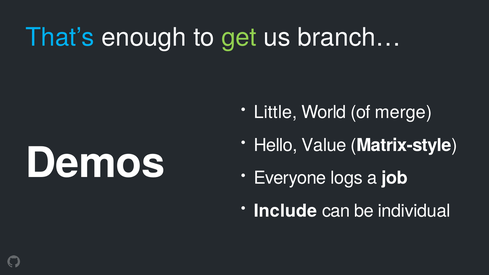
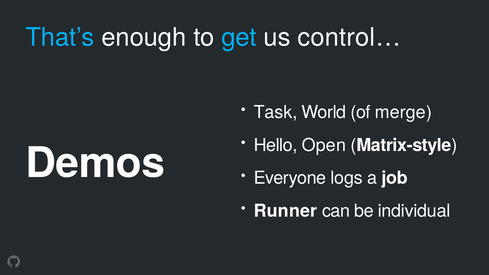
get colour: light green -> light blue (239, 37)
branch…: branch… -> control… (349, 37)
Little: Little -> Task (276, 112)
Value: Value -> Open (324, 145)
Include: Include -> Runner (285, 211)
